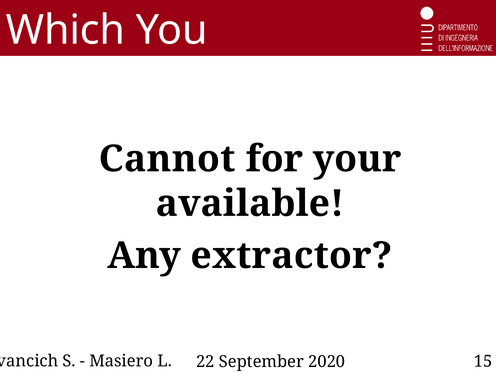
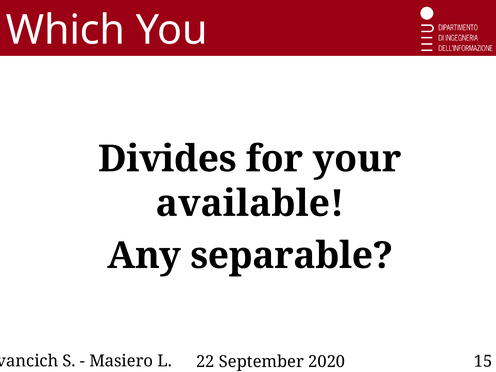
Cannot: Cannot -> Divides (167, 159)
extractor: extractor -> separable (292, 256)
